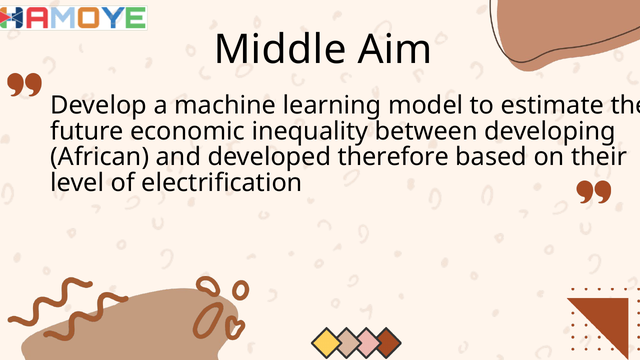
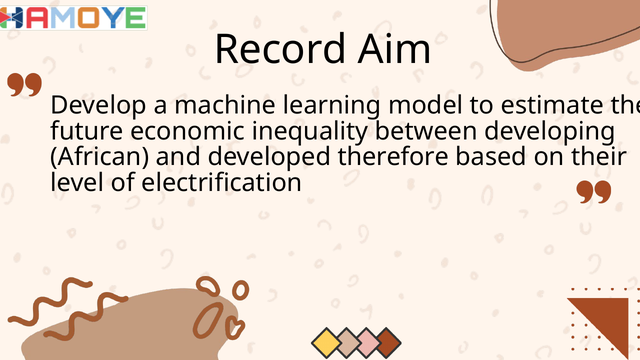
Middle: Middle -> Record (280, 50)
